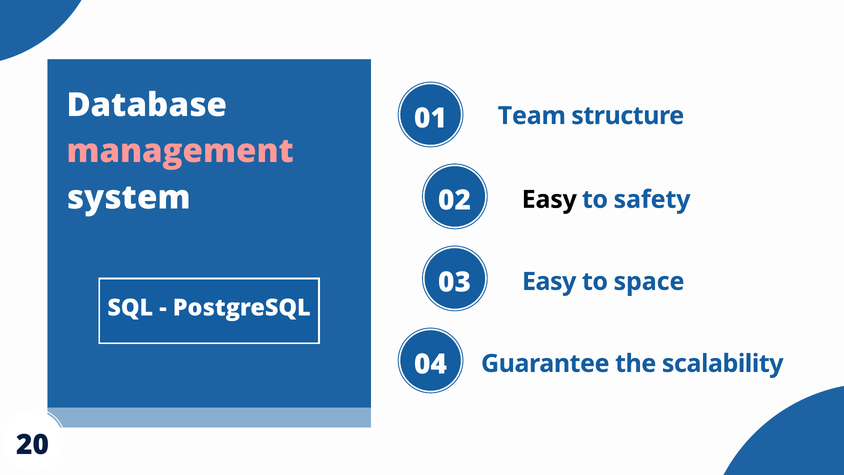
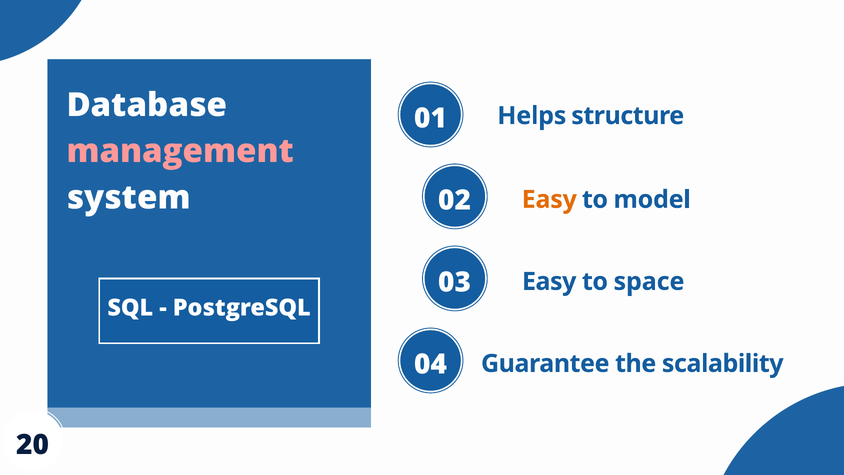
Team: Team -> Helps (532, 116)
Easy colour: black -> orange (549, 199)
safety: safety -> model (652, 199)
